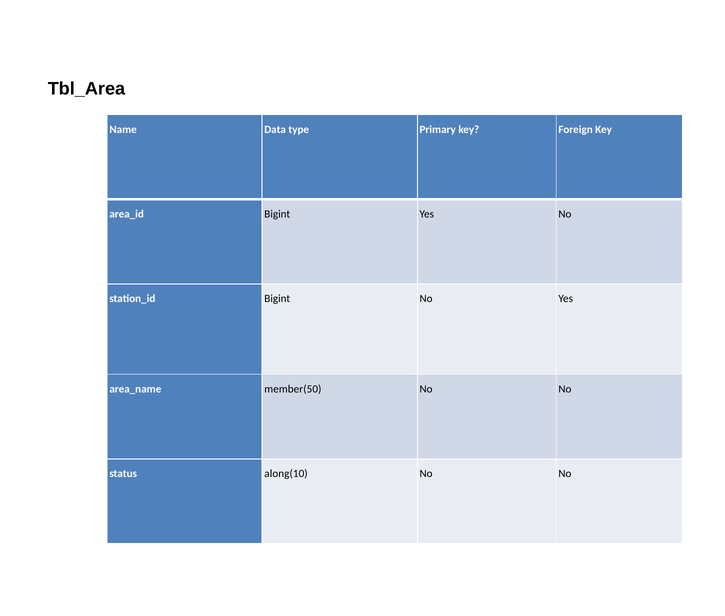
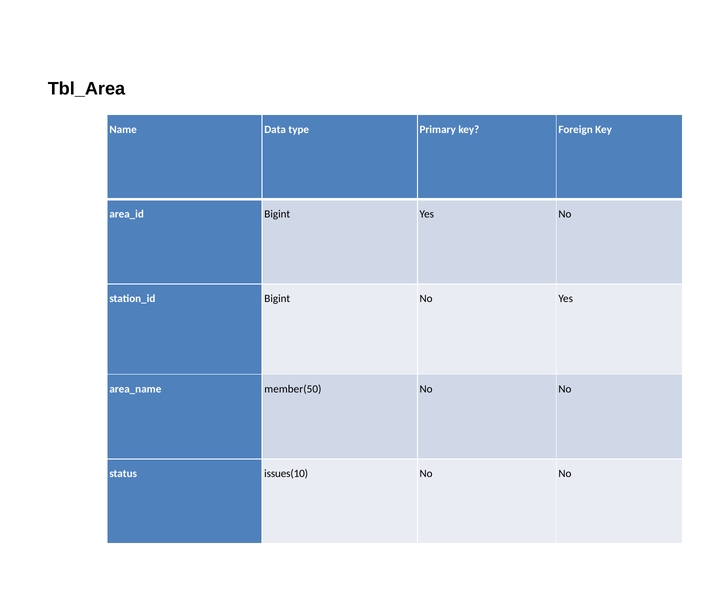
along(10: along(10 -> issues(10 (286, 474)
